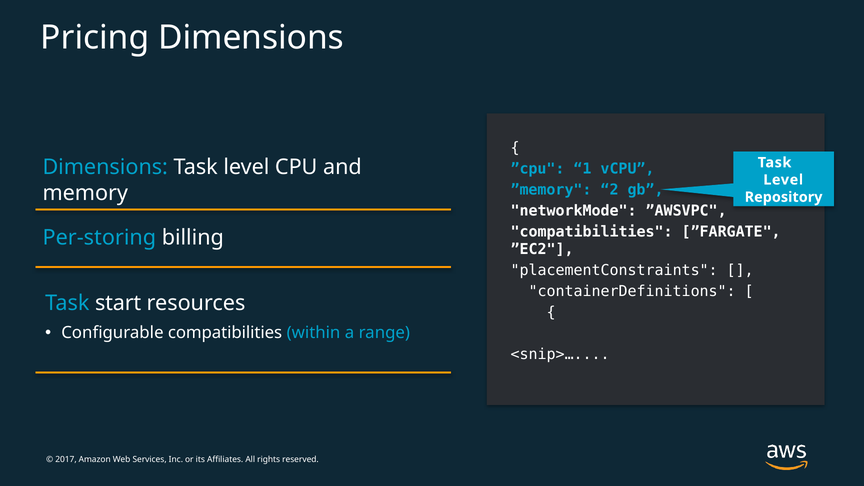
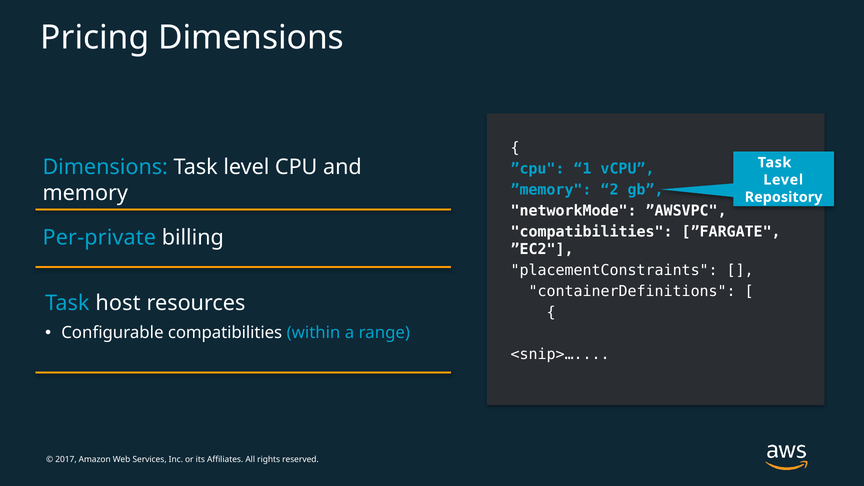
Per-storing: Per-storing -> Per-private (99, 238)
start: start -> host (118, 303)
